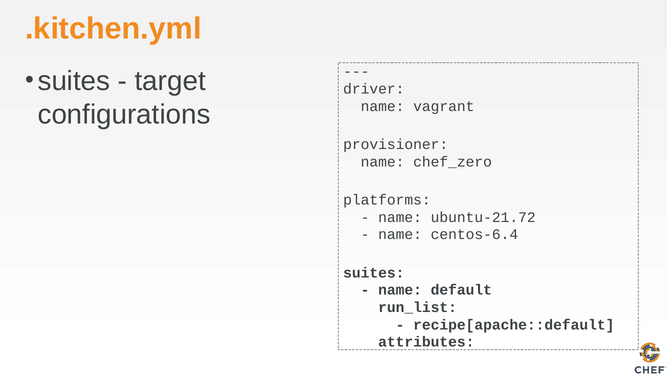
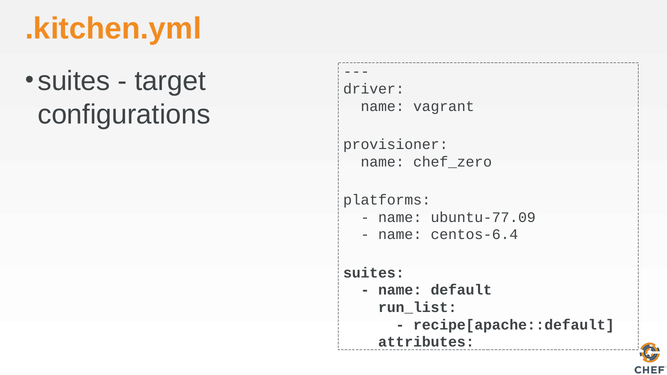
ubuntu-21.72: ubuntu-21.72 -> ubuntu-77.09 (483, 217)
